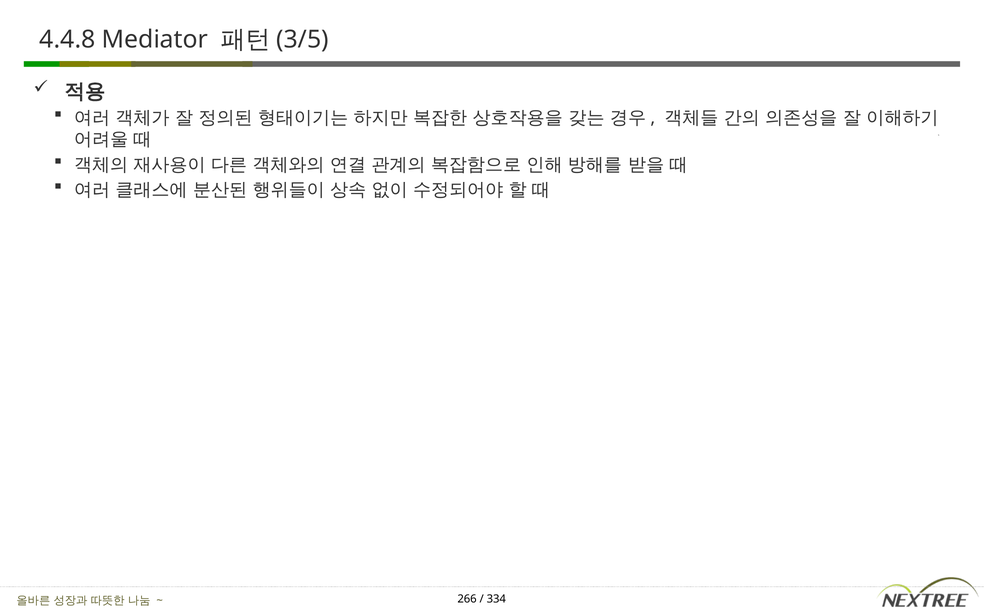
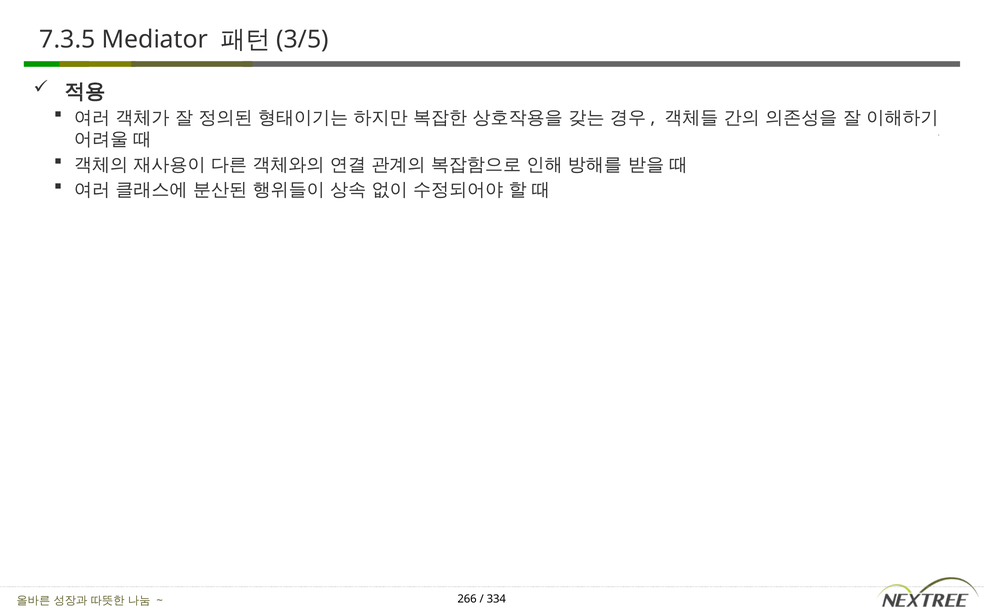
4.4.8: 4.4.8 -> 7.3.5 (67, 40)
